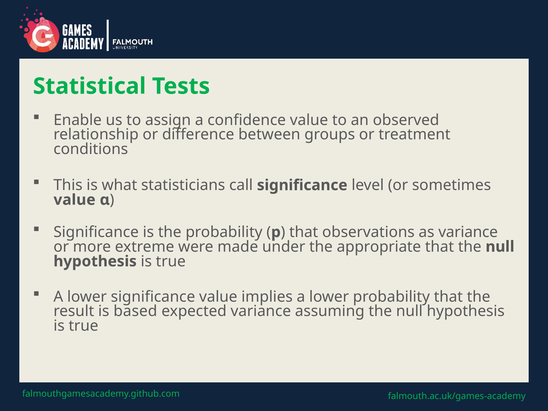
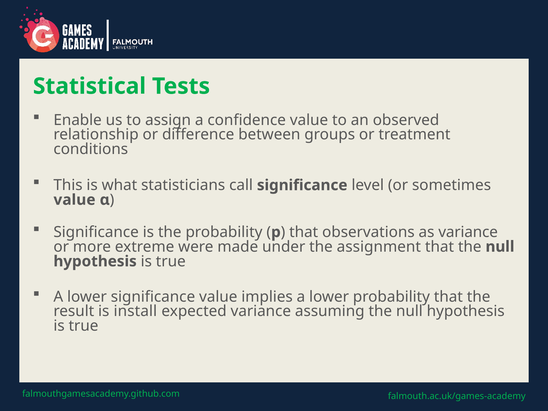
appropriate: appropriate -> assignment (379, 247)
based: based -> install (135, 311)
